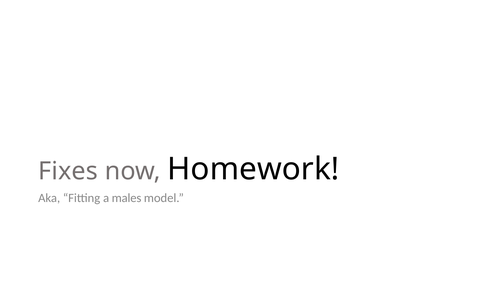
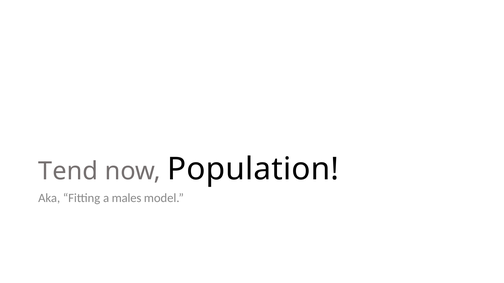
Fixes: Fixes -> Tend (68, 172)
Homework: Homework -> Population (253, 169)
